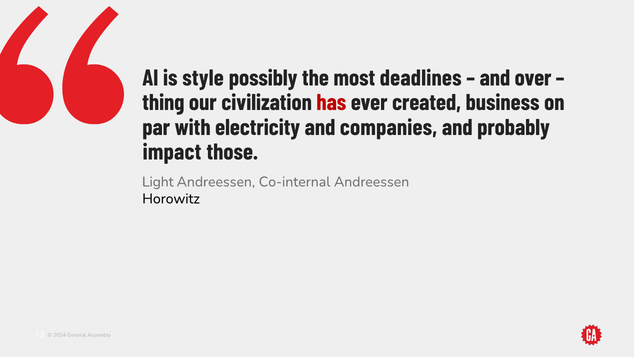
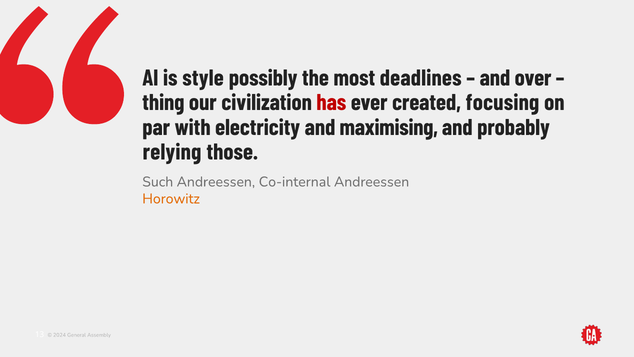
business: business -> focusing (502, 103)
companies: companies -> maximising (389, 128)
impact: impact -> relying (172, 152)
Light: Light -> Such (158, 182)
Horowitz colour: black -> orange (171, 199)
